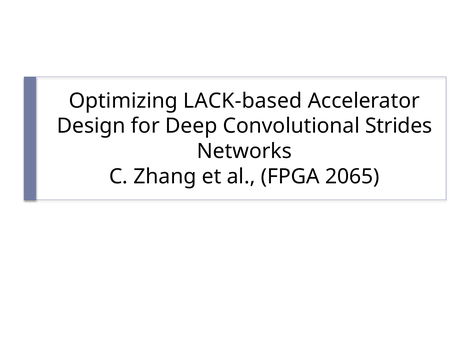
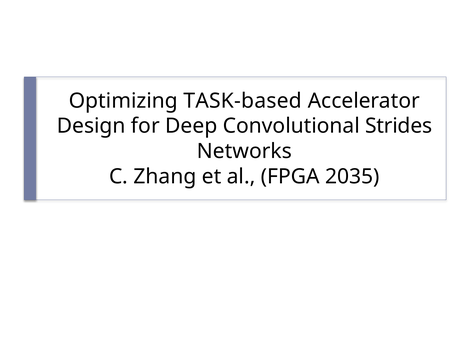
LACK-based: LACK-based -> TASK-based (243, 101)
2065: 2065 -> 2035 (352, 177)
